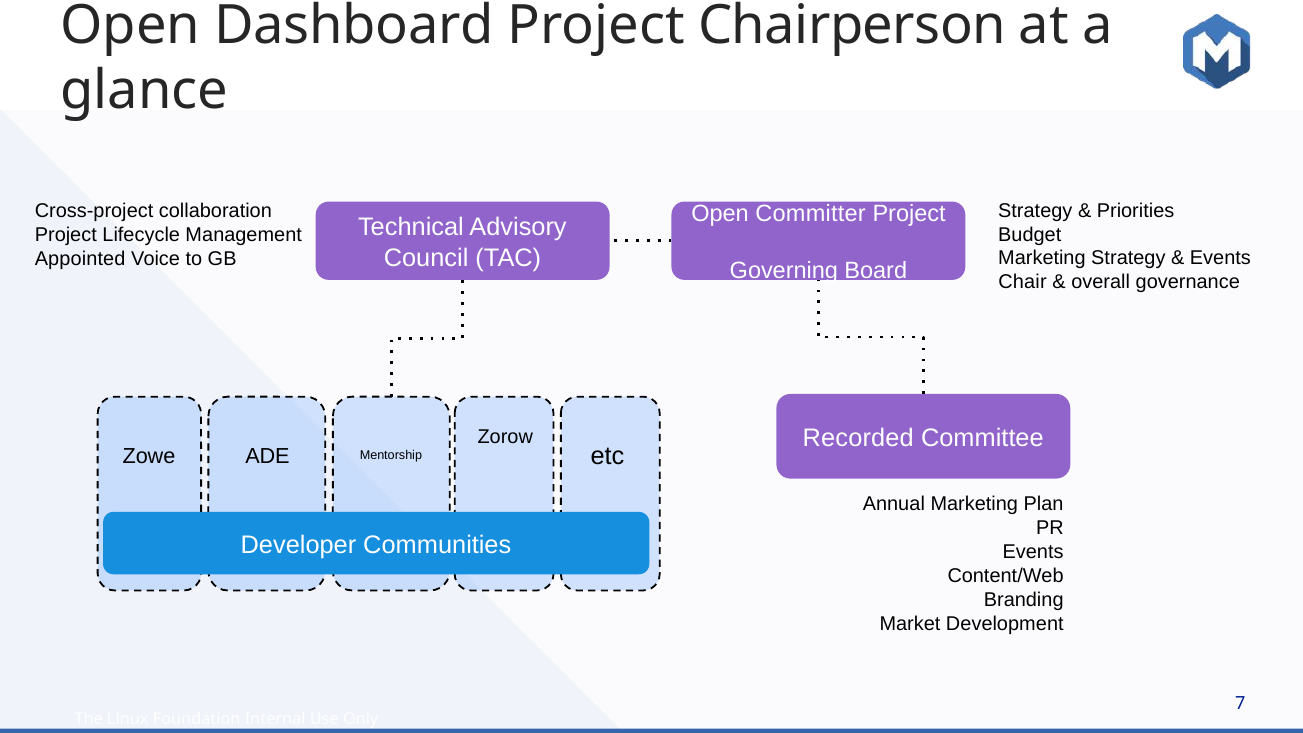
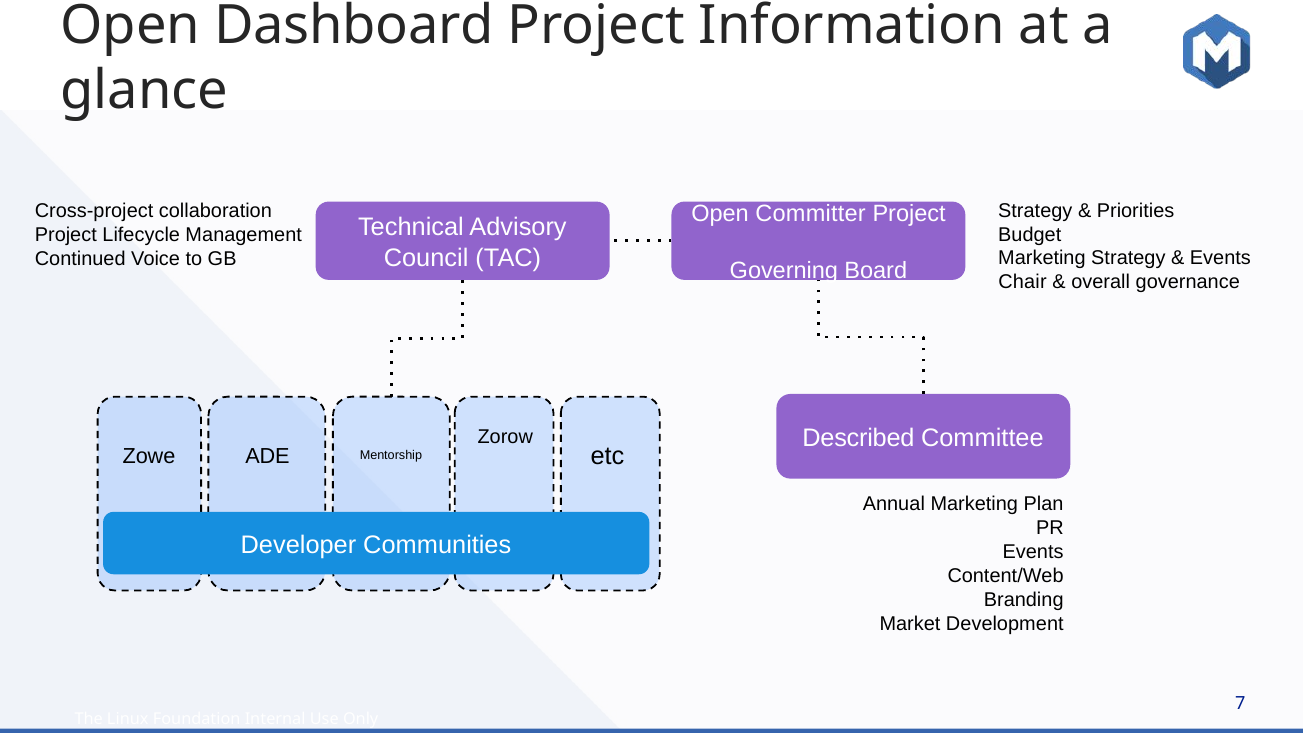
Chairperson: Chairperson -> Information (852, 26)
Appointed: Appointed -> Continued (80, 259)
Recorded: Recorded -> Described (858, 438)
